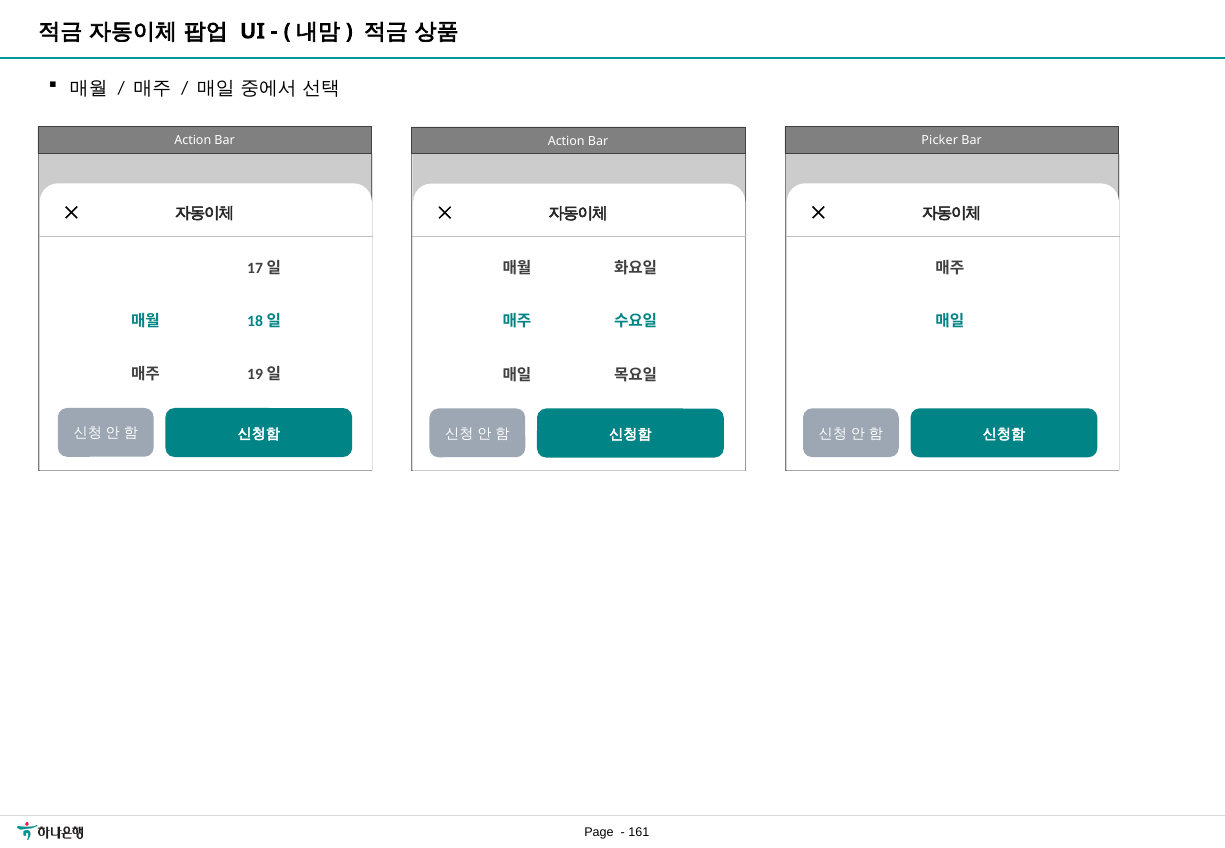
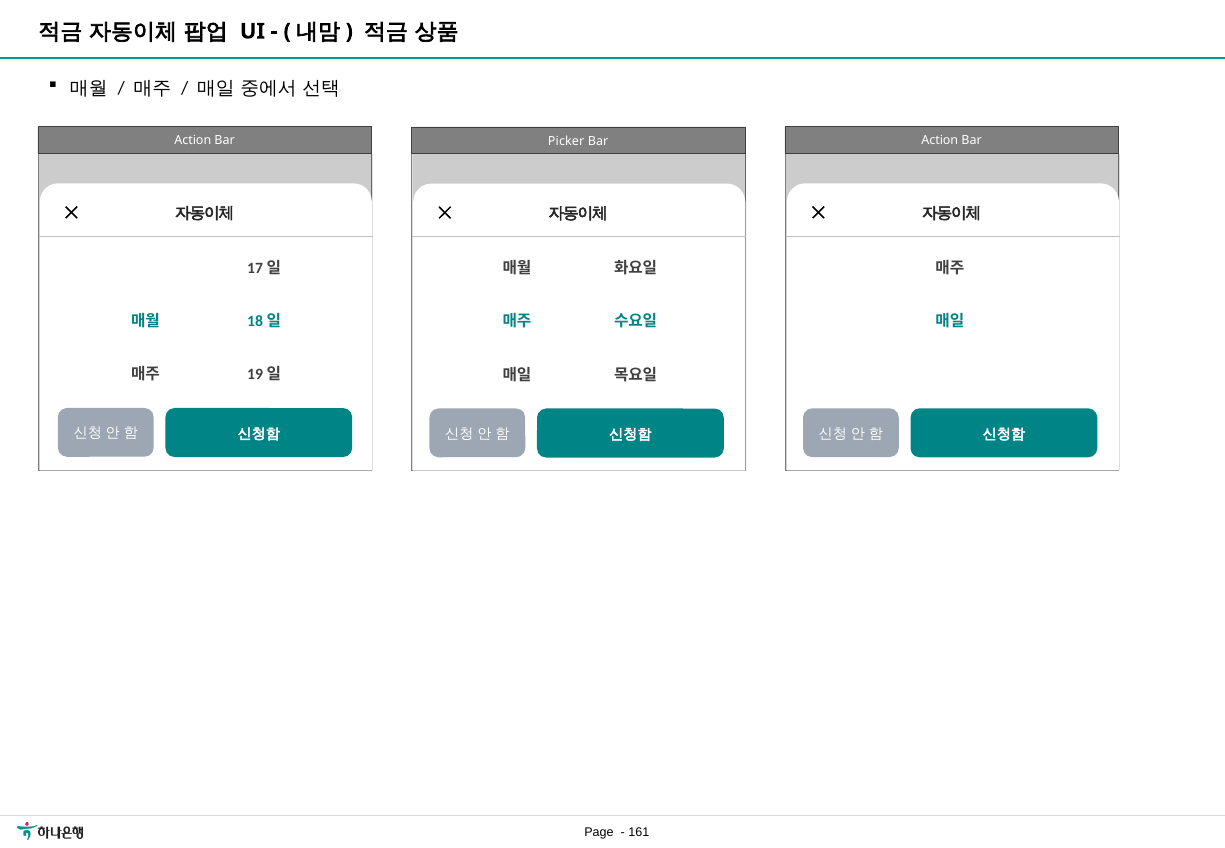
Picker: Picker -> Action (940, 141)
Action: Action -> Picker (566, 141)
